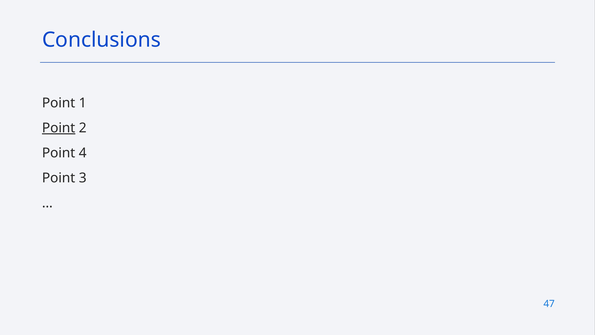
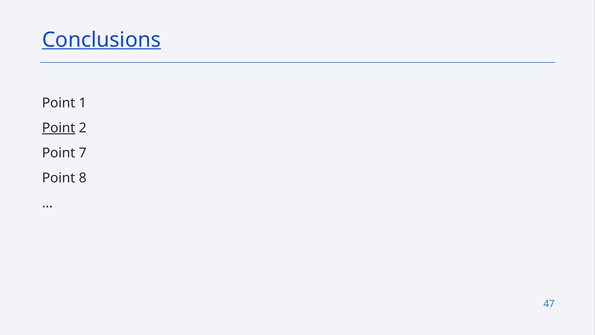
Conclusions underline: none -> present (101, 40)
4: 4 -> 7 (83, 153)
3: 3 -> 8 (83, 178)
